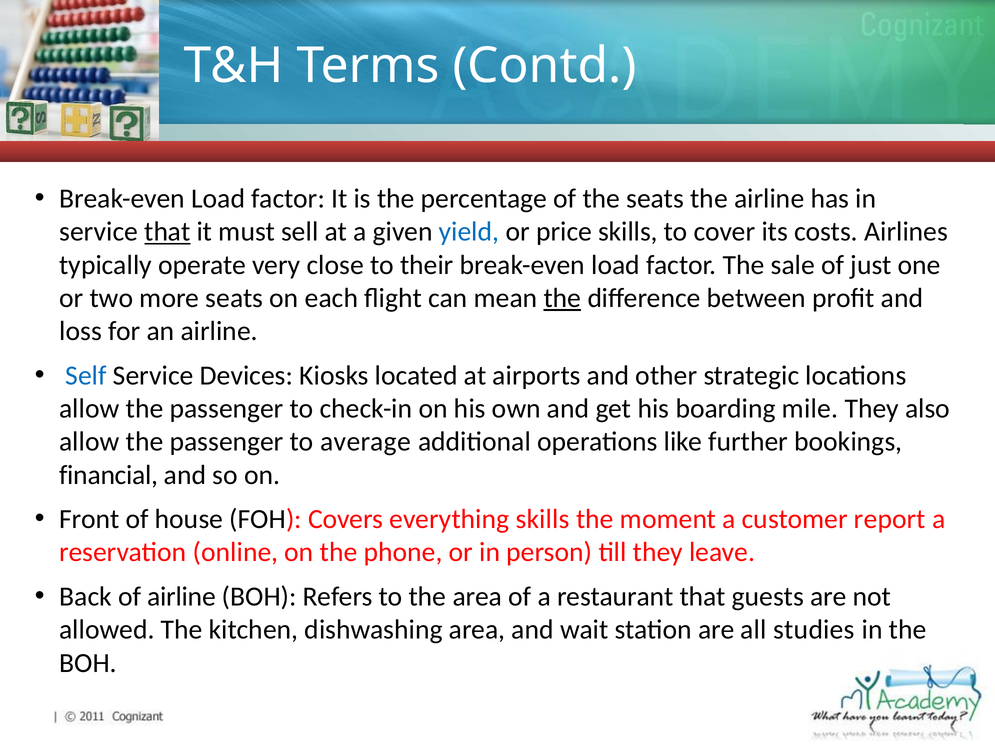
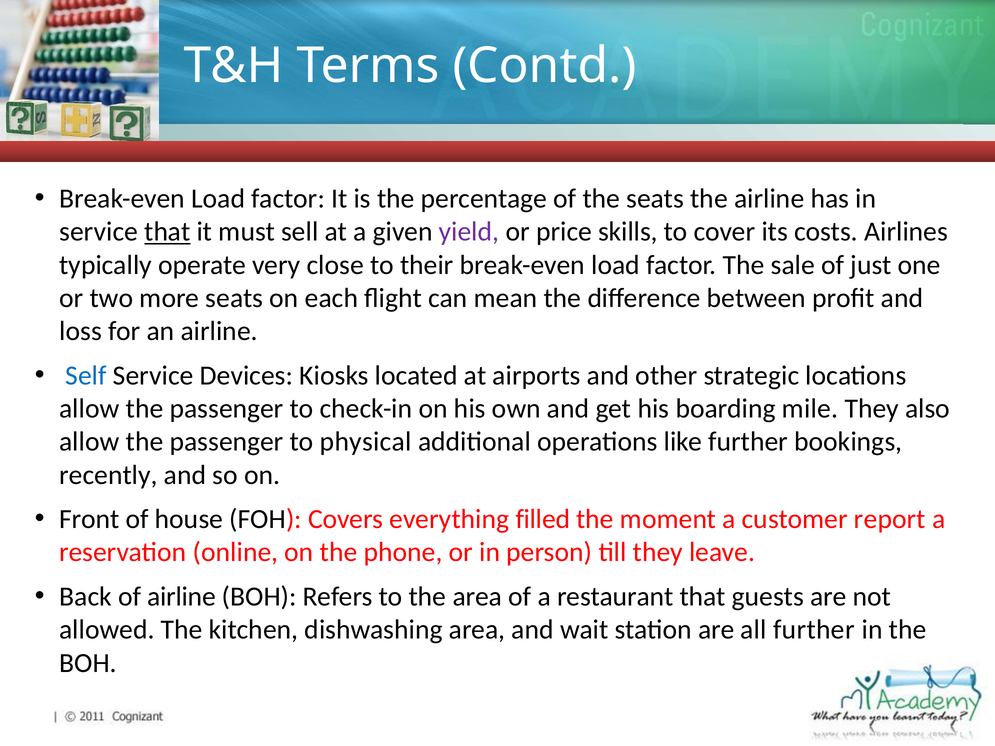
yield colour: blue -> purple (469, 232)
the underline: present -> none (562, 298)
average: average -> physical (366, 442)
financial: financial -> recently (108, 475)
everything skills: skills -> filled (543, 519)
all studies: studies -> further (814, 630)
